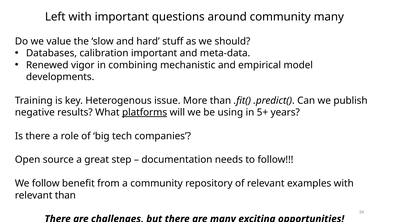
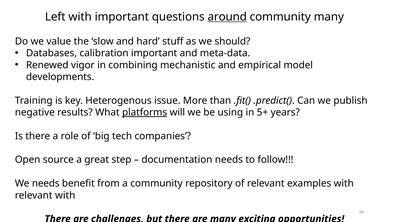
around underline: none -> present (227, 17)
We follow: follow -> needs (46, 183)
relevant than: than -> with (65, 195)
